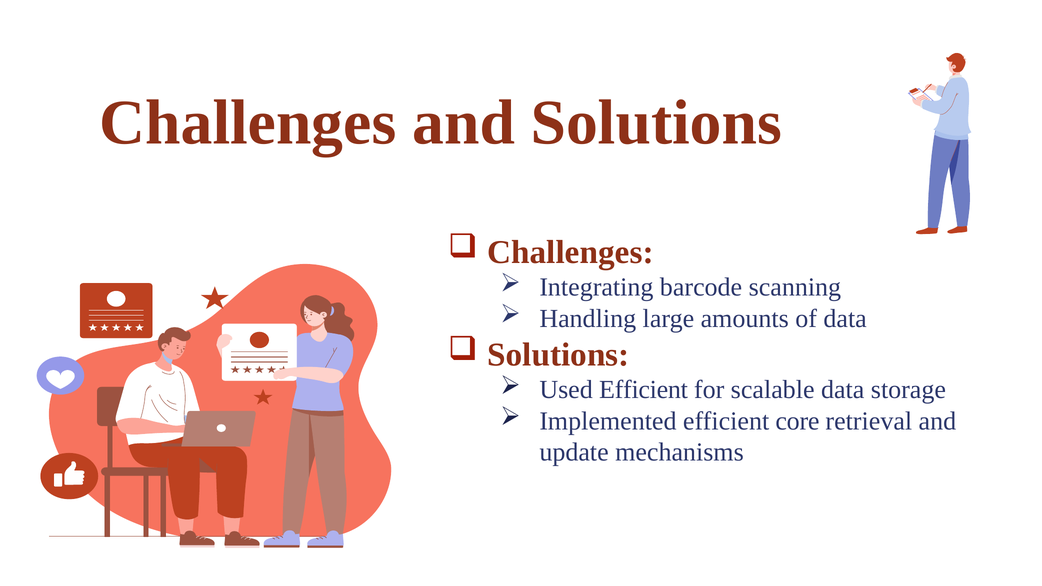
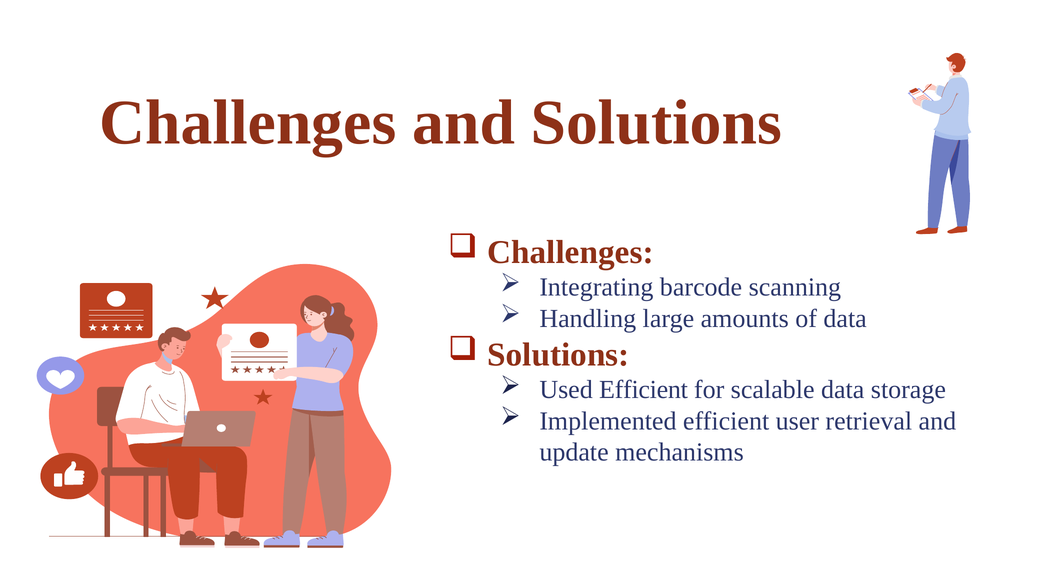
core: core -> user (797, 421)
